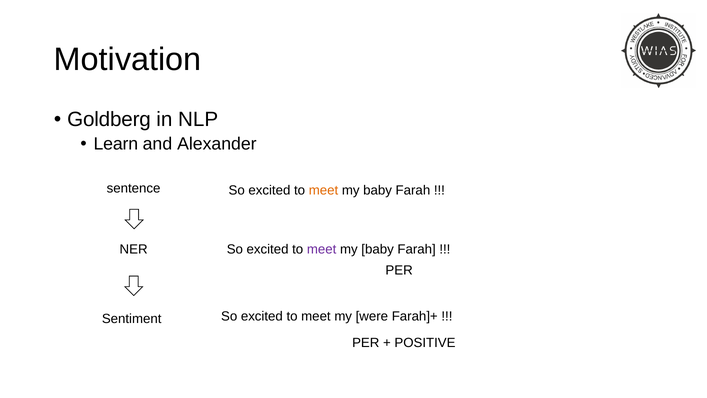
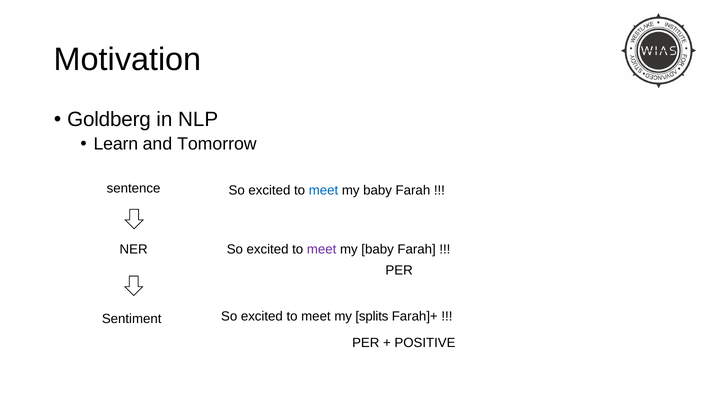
Alexander: Alexander -> Tomorrow (217, 144)
meet colour: orange -> blue (323, 190)
were: were -> splits (372, 316)
